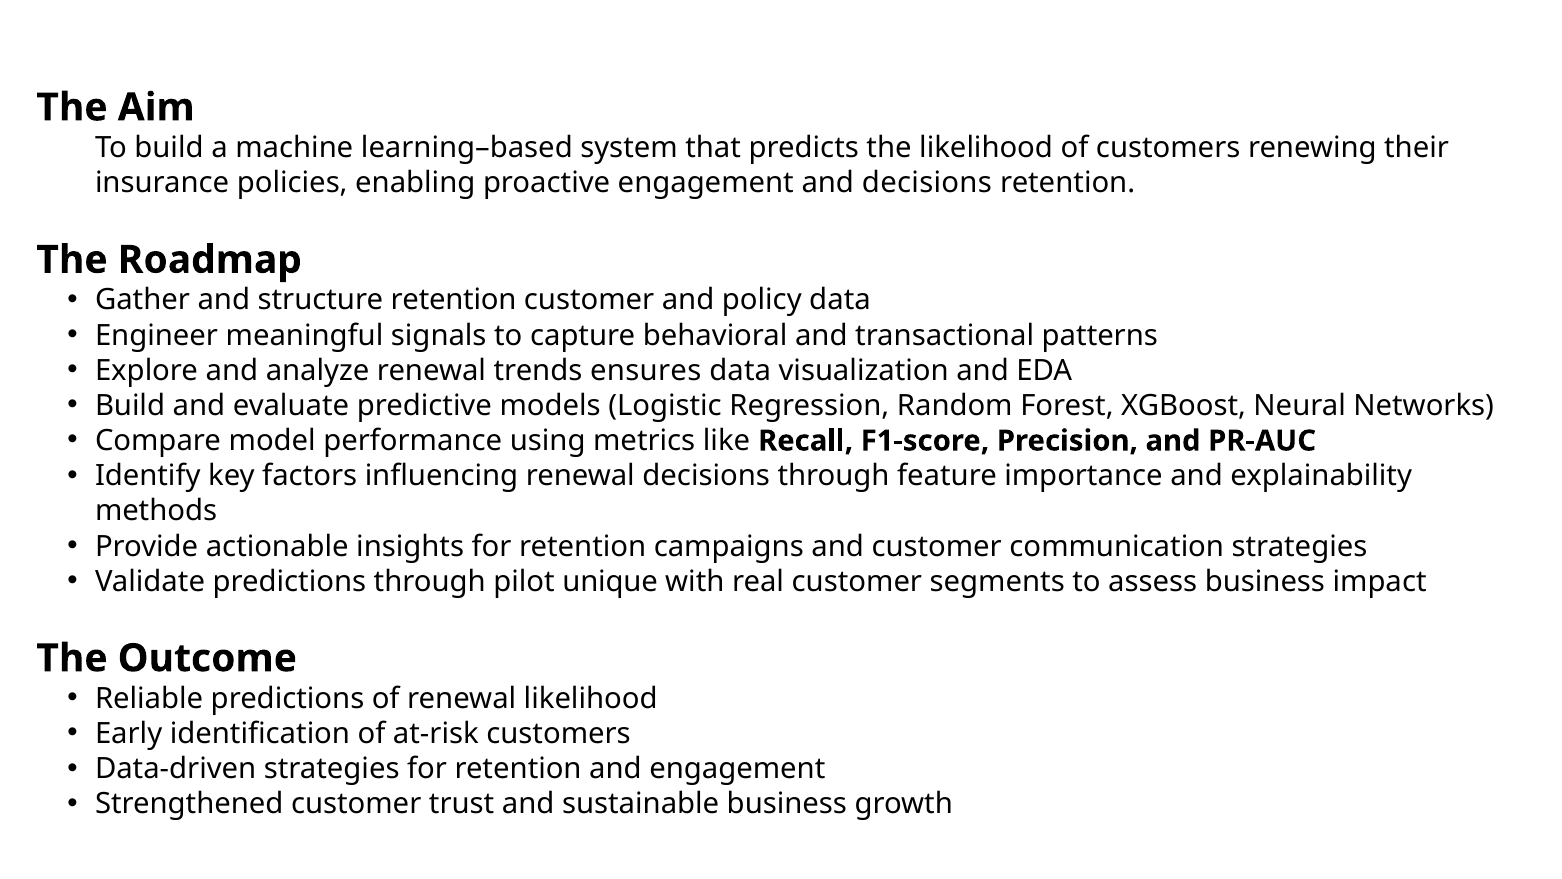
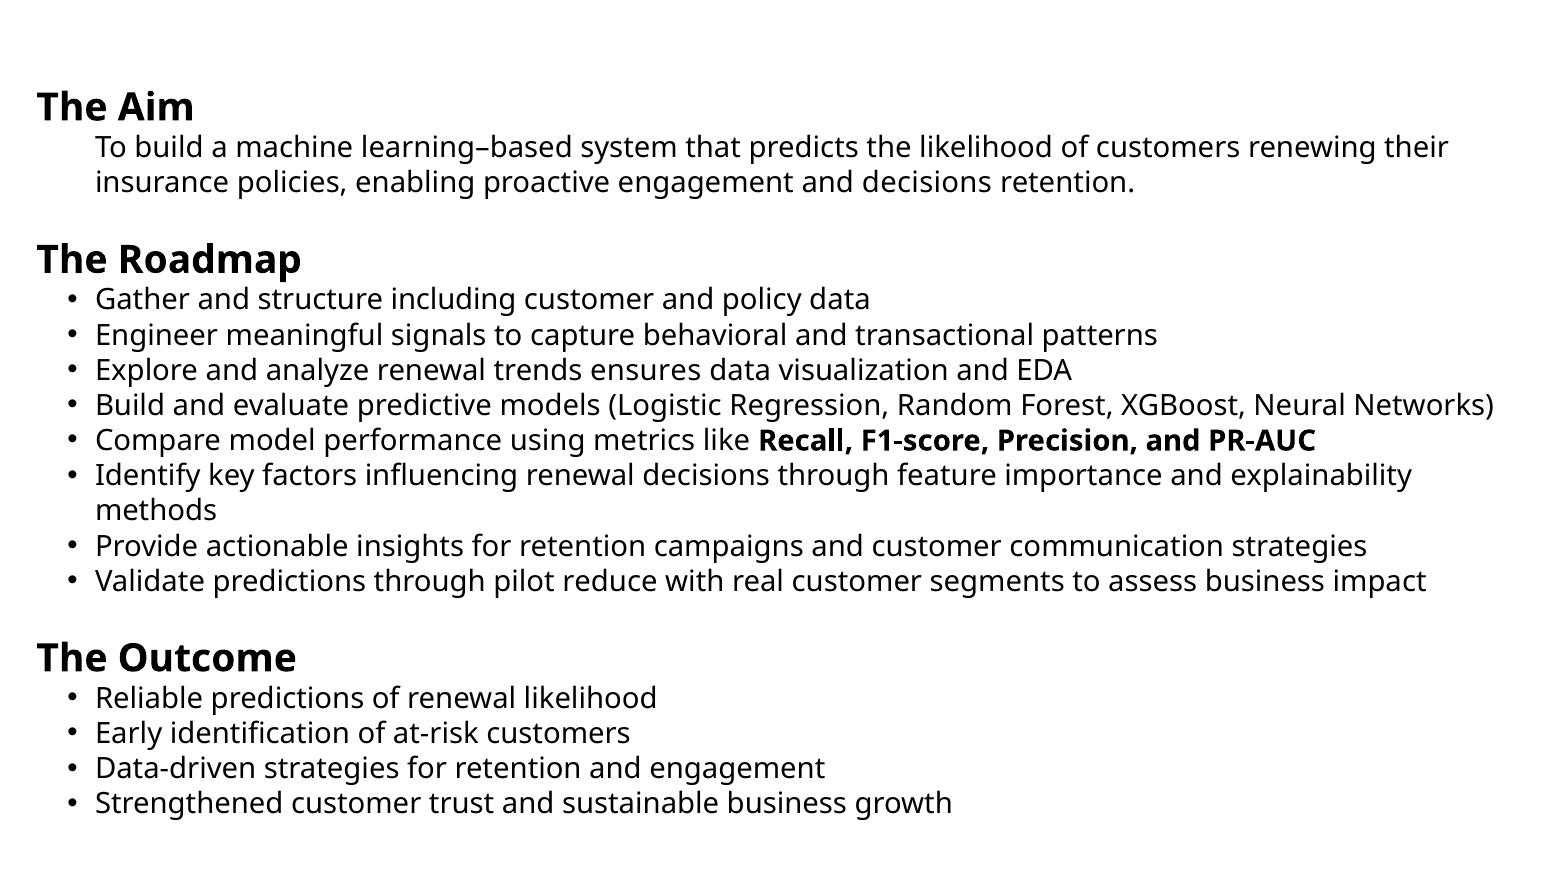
structure retention: retention -> including (454, 300)
unique: unique -> reduce (610, 581)
